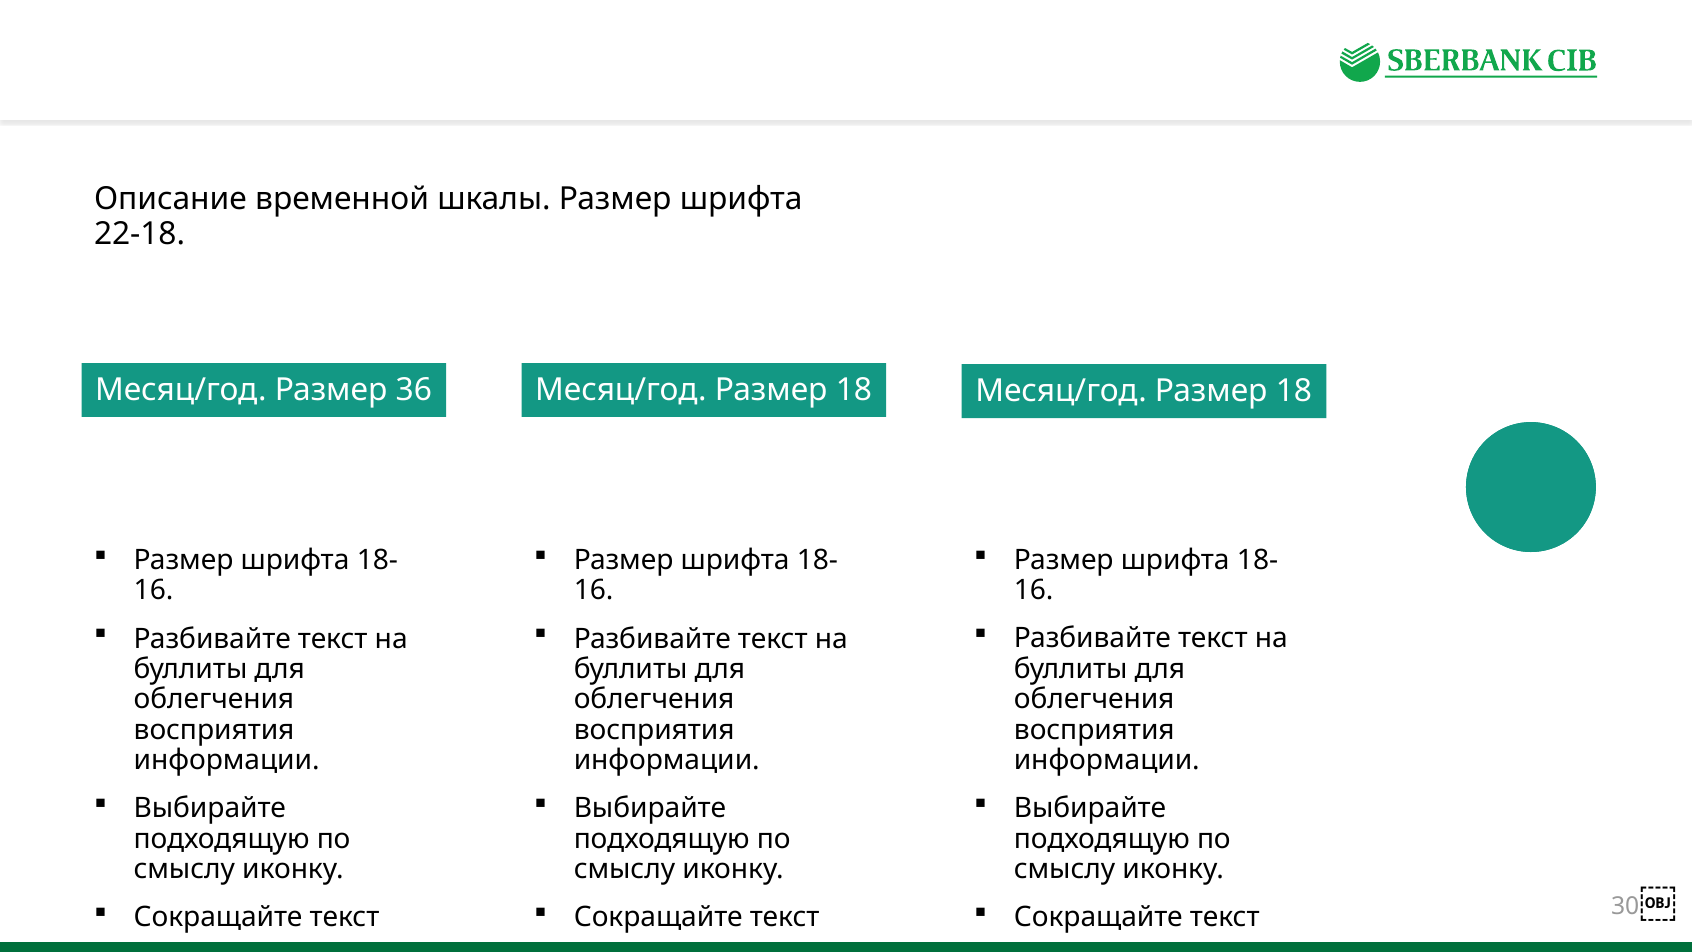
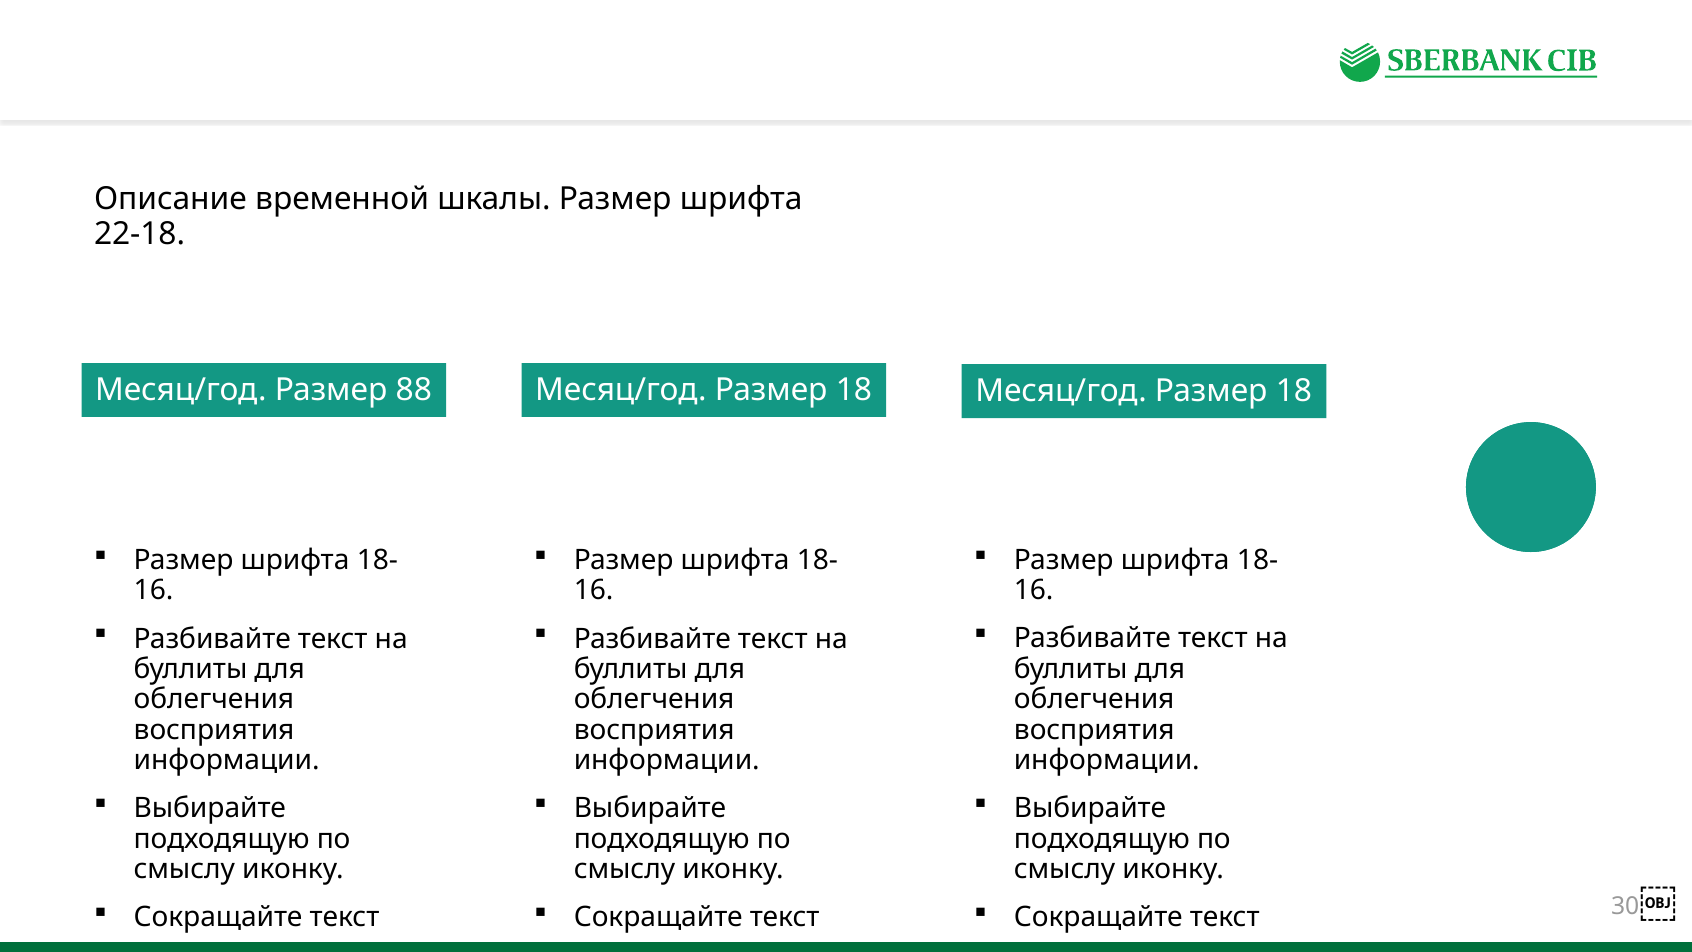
36: 36 -> 88 (414, 390)
